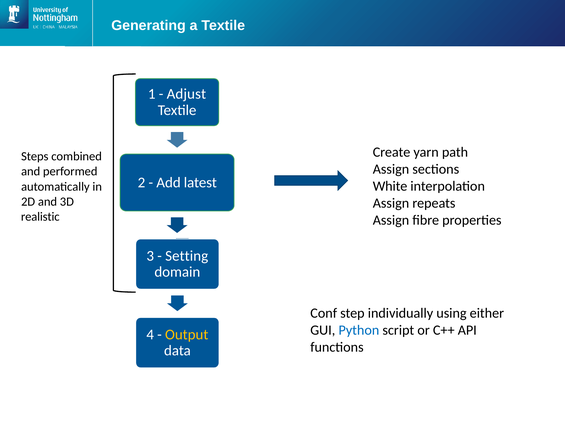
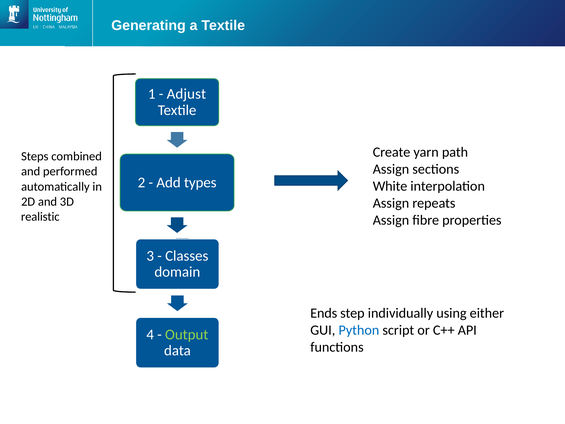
latest: latest -> types (200, 182)
Setting: Setting -> Classes (187, 256)
Conf: Conf -> Ends (324, 313)
Output colour: yellow -> light green (187, 334)
